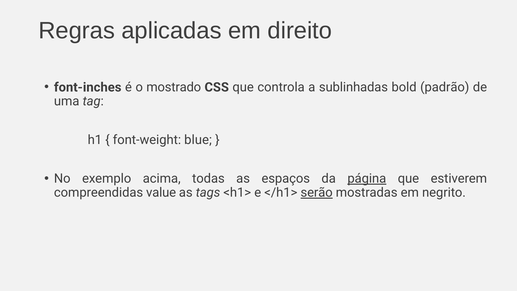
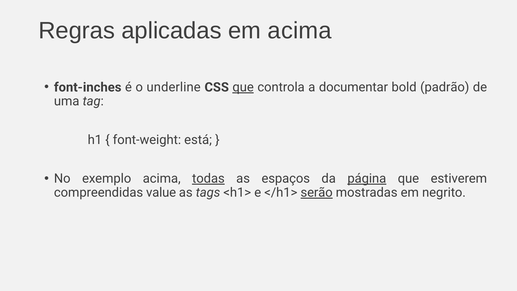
em direito: direito -> acima (300, 31)
mostrado: mostrado -> underline (174, 87)
que underline: none -> present (243, 87)
sublinhadas: sublinhadas -> documentar (353, 87)
blue: blue -> está (198, 140)
todas underline: none -> present (208, 178)
